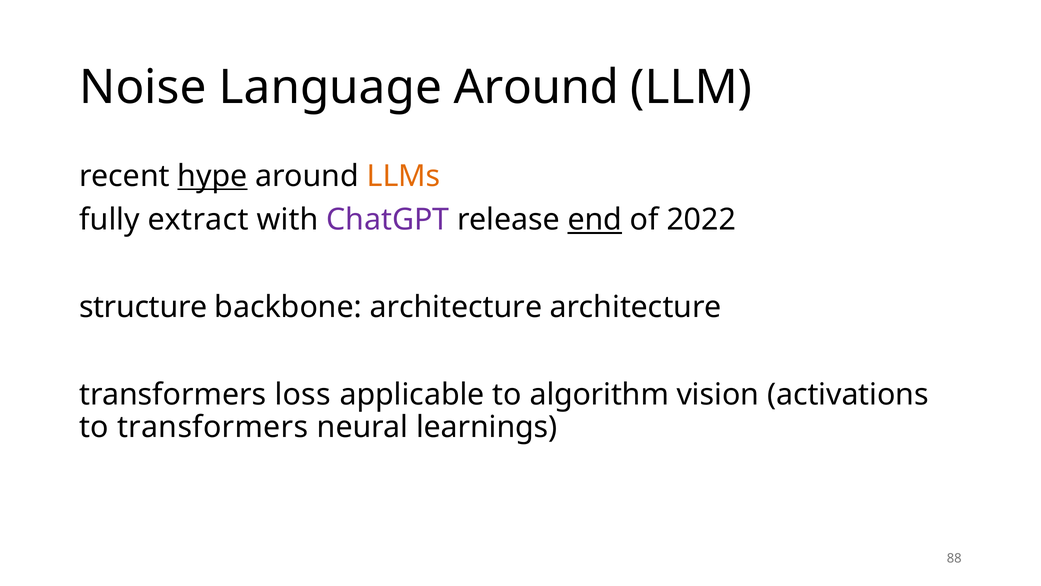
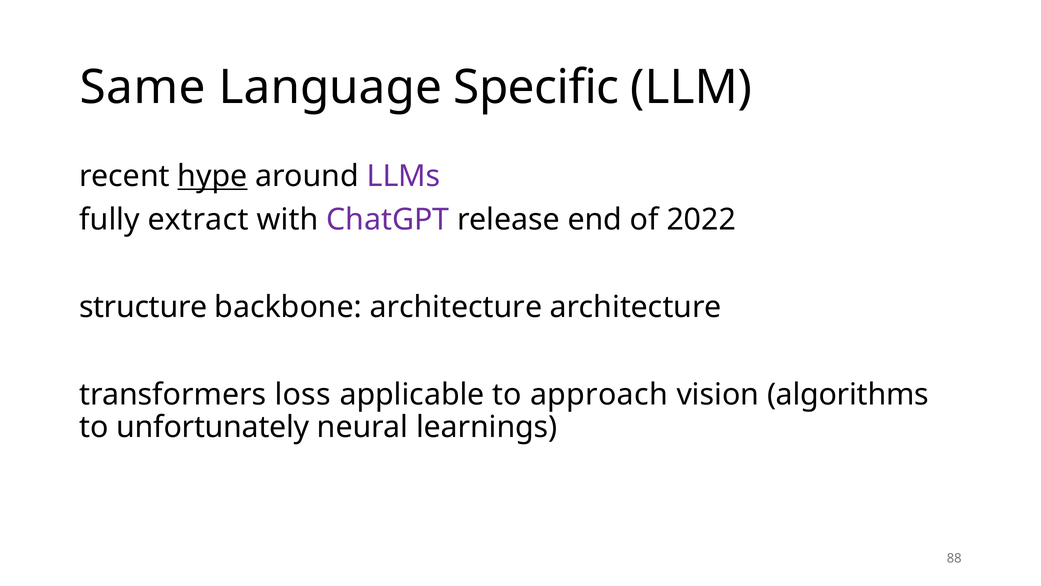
Noise: Noise -> Same (143, 87)
Language Around: Around -> Specific (536, 87)
LLMs colour: orange -> purple (404, 176)
end underline: present -> none (595, 220)
algorithm: algorithm -> approach (599, 394)
activations: activations -> algorithms (848, 394)
to transformers: transformers -> unfortunately (213, 427)
